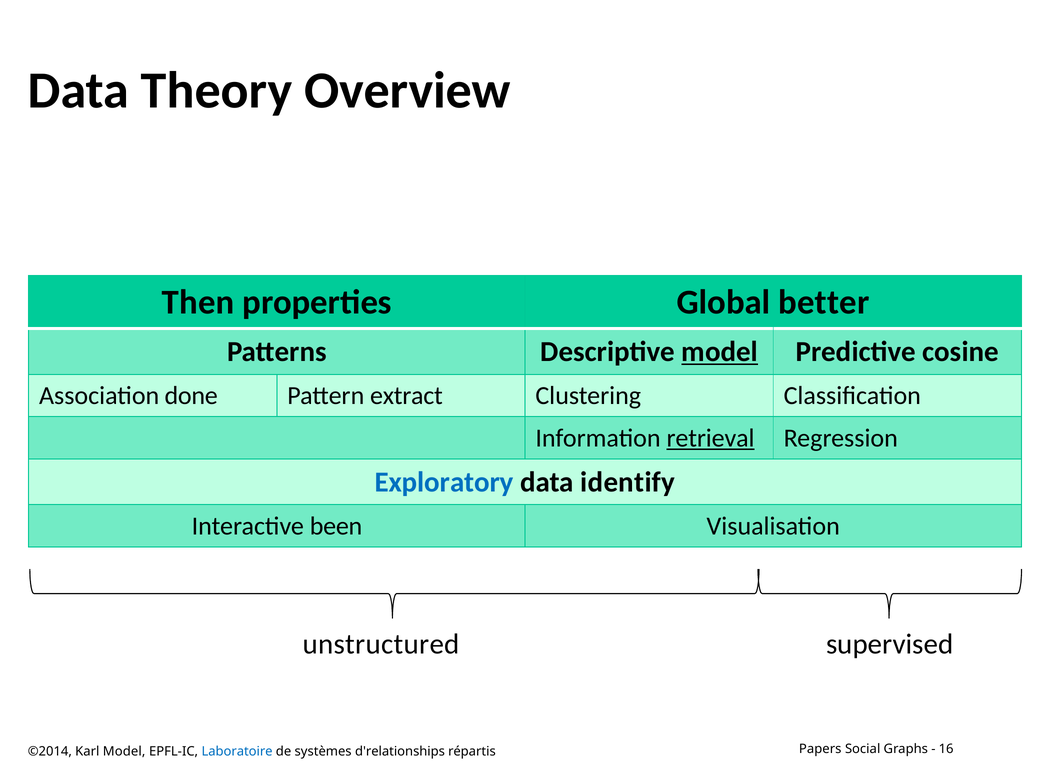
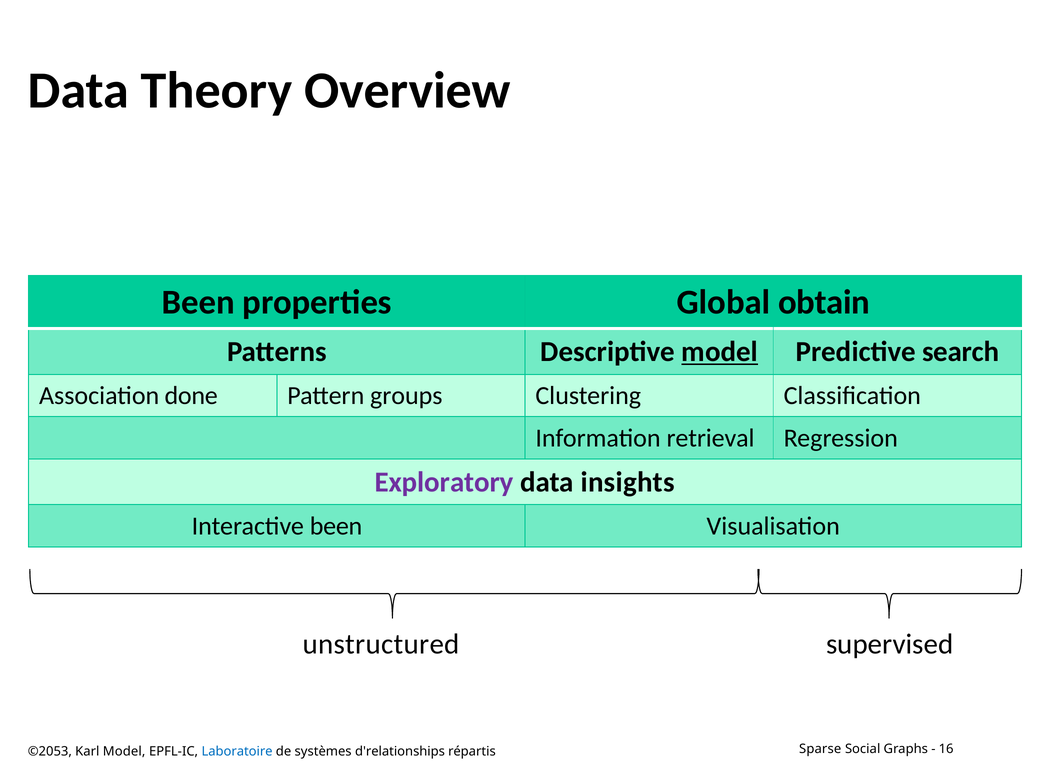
Then: Then -> Been (198, 303)
better: better -> obtain (824, 303)
cosine: cosine -> search (961, 352)
extract: extract -> groups (406, 396)
retrieval underline: present -> none (711, 438)
Exploratory colour: blue -> purple (444, 482)
identify: identify -> insights (628, 482)
Papers: Papers -> Sparse (820, 749)
©2014: ©2014 -> ©2053 (50, 752)
